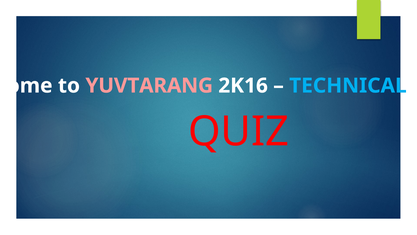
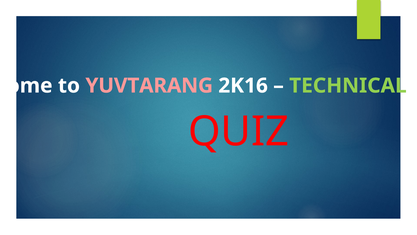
TECHNICAL colour: light blue -> light green (348, 86)
